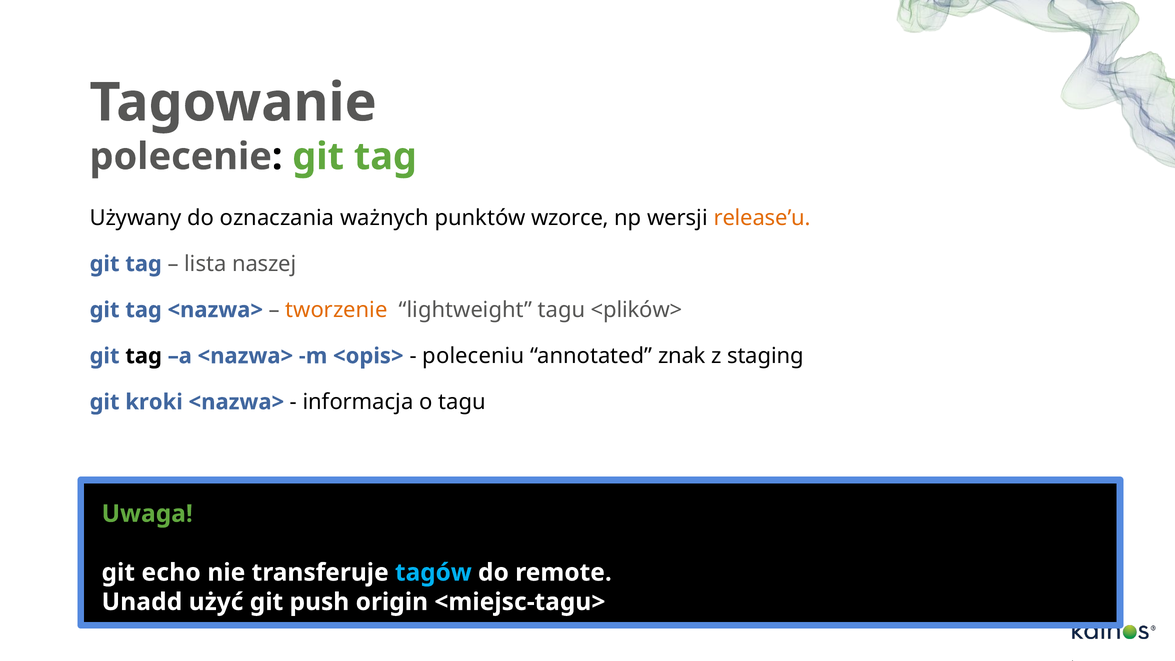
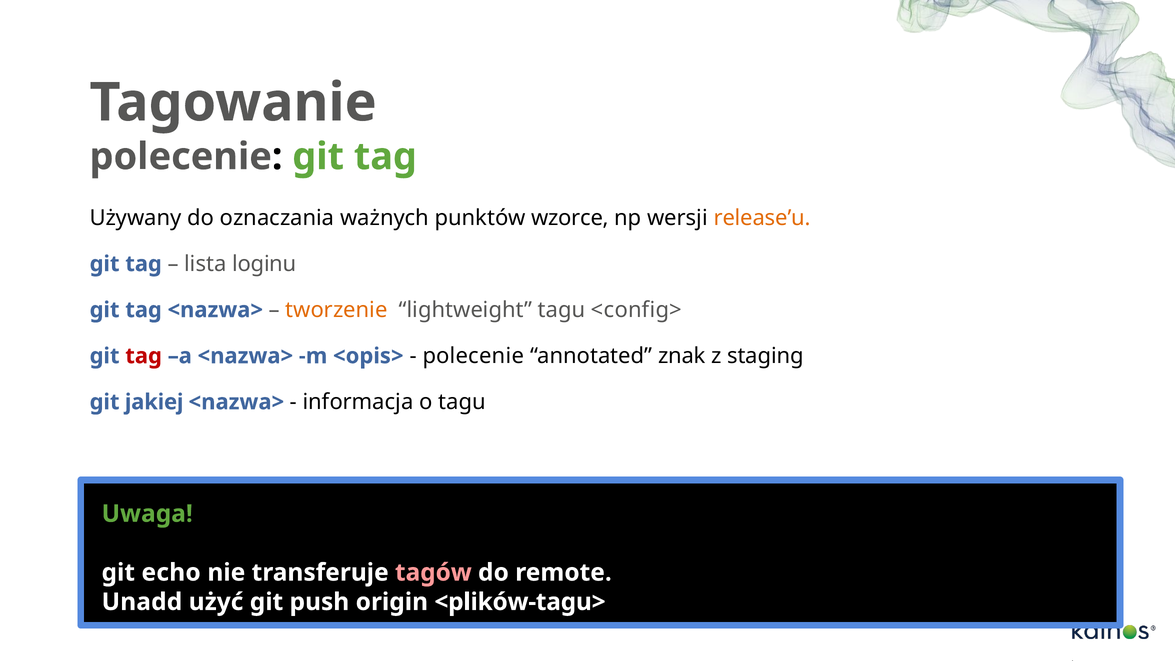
naszej: naszej -> loginu (264, 264)
<plików>: <plików> -> <config> (636, 310)
tag colour: black -> red (144, 356)
poleceniu: poleceniu -> polecenie (473, 356)
kroki: kroki -> jakiej (154, 402)
tagów colour: light blue -> pink (433, 572)
<miejsc-tagu>: <miejsc-tagu> -> <plików-tagu> (520, 602)
